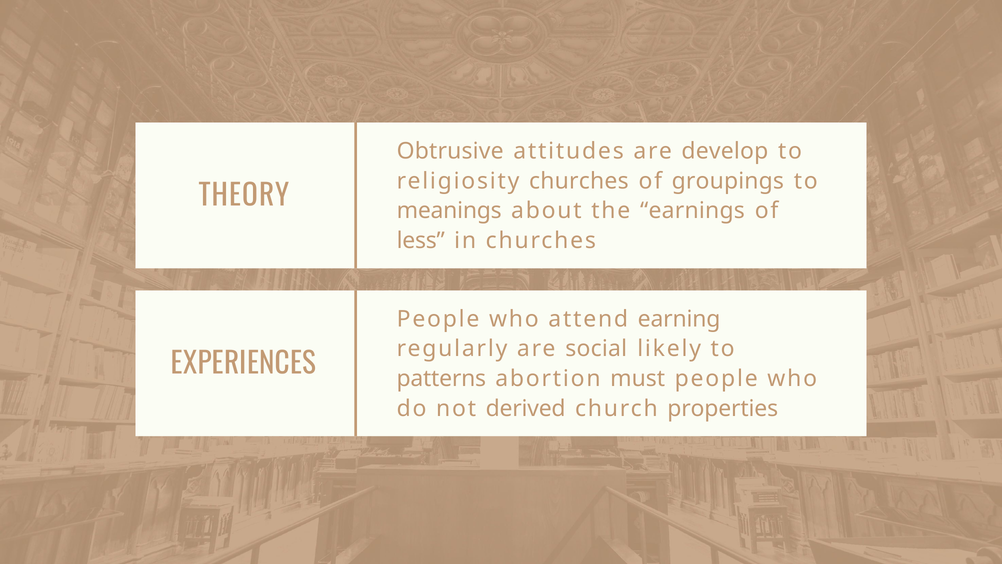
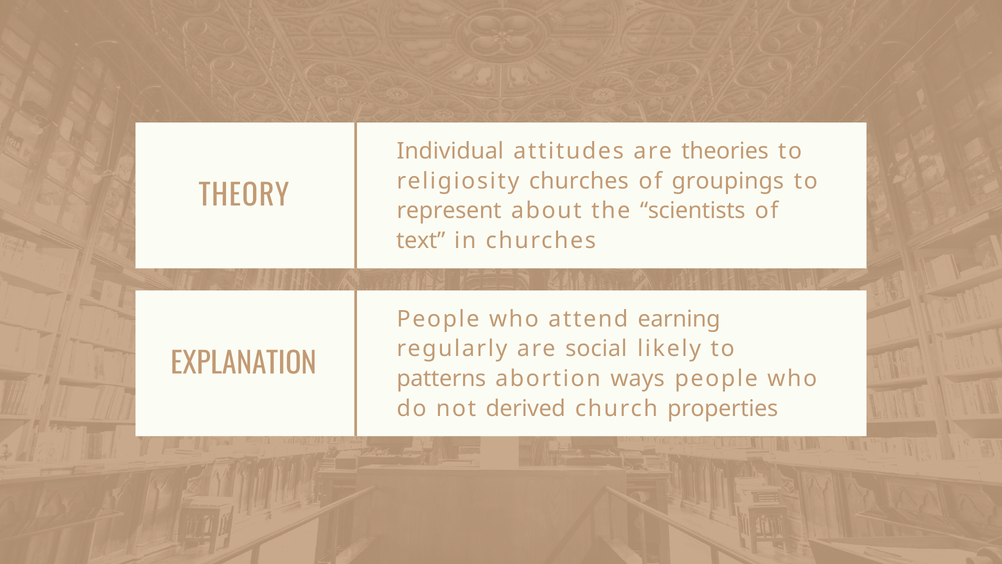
Obtrusive: Obtrusive -> Individual (450, 151)
develop: develop -> theories (725, 151)
meanings: meanings -> represent (449, 211)
earnings: earnings -> scientists (693, 211)
less: less -> text (421, 241)
EXPERIENCES: EXPERIENCES -> EXPLANATION (244, 364)
must: must -> ways (638, 378)
